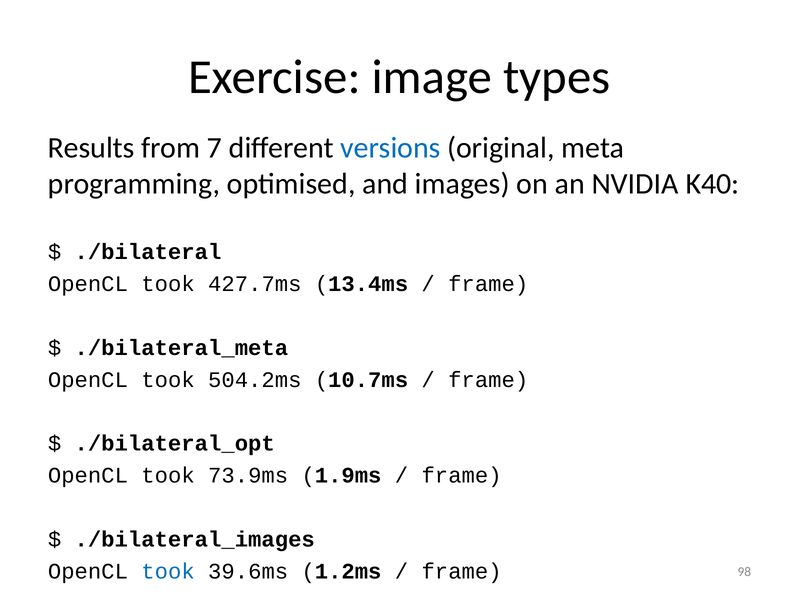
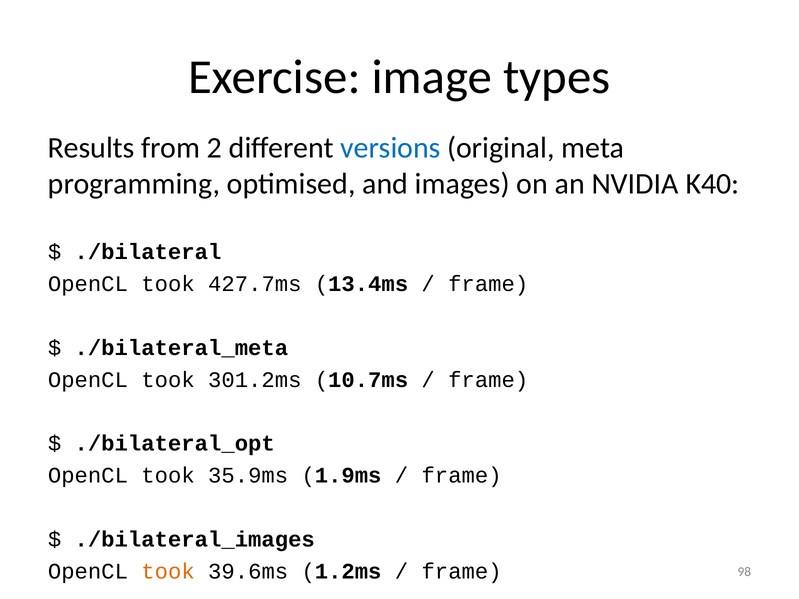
7: 7 -> 2 (214, 148)
504.2ms: 504.2ms -> 301.2ms (255, 380)
73.9ms: 73.9ms -> 35.9ms (248, 476)
took colour: blue -> orange (168, 572)
